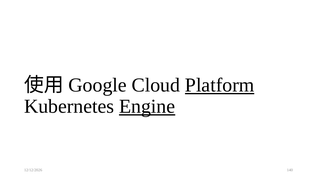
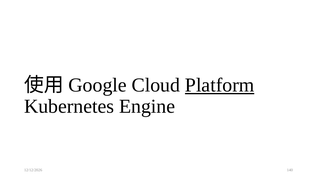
Engine underline: present -> none (147, 107)
